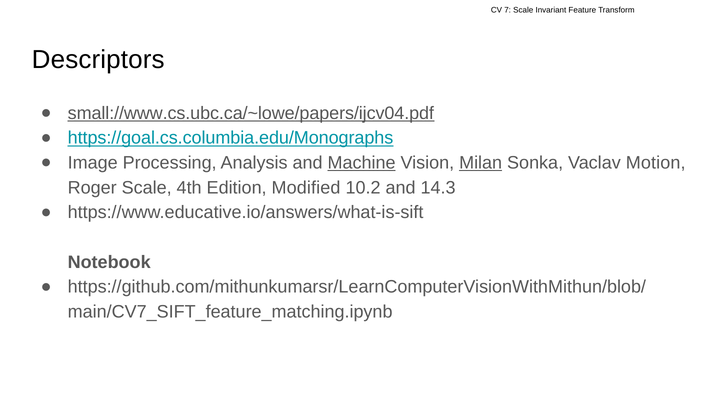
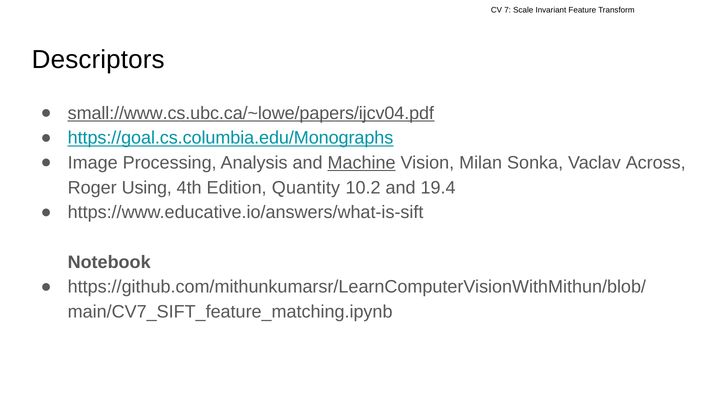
Milan underline: present -> none (481, 163)
Motion: Motion -> Across (656, 163)
Roger Scale: Scale -> Using (147, 188)
Modified: Modified -> Quantity (306, 188)
14.3: 14.3 -> 19.4 (438, 188)
